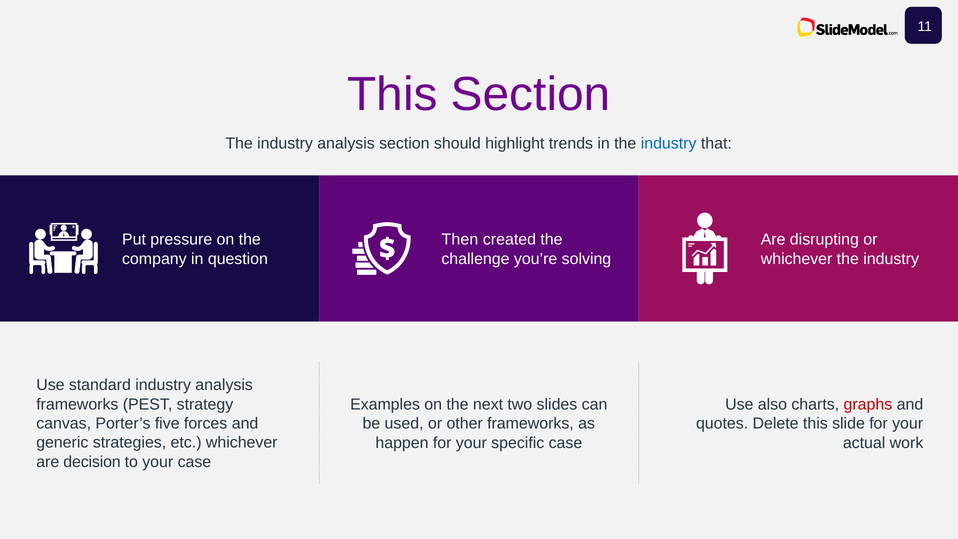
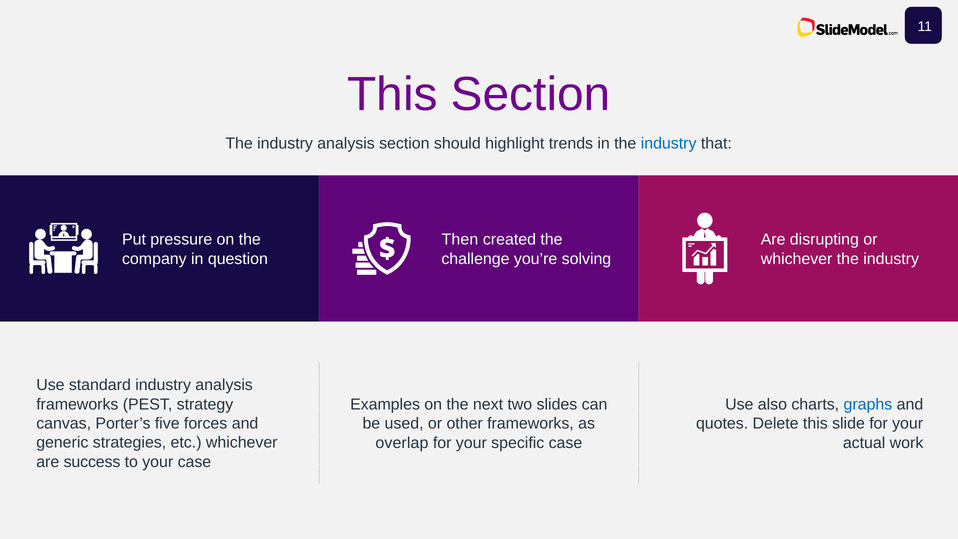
graphs colour: red -> blue (868, 404)
happen: happen -> overlap (402, 443)
decision: decision -> success (92, 462)
